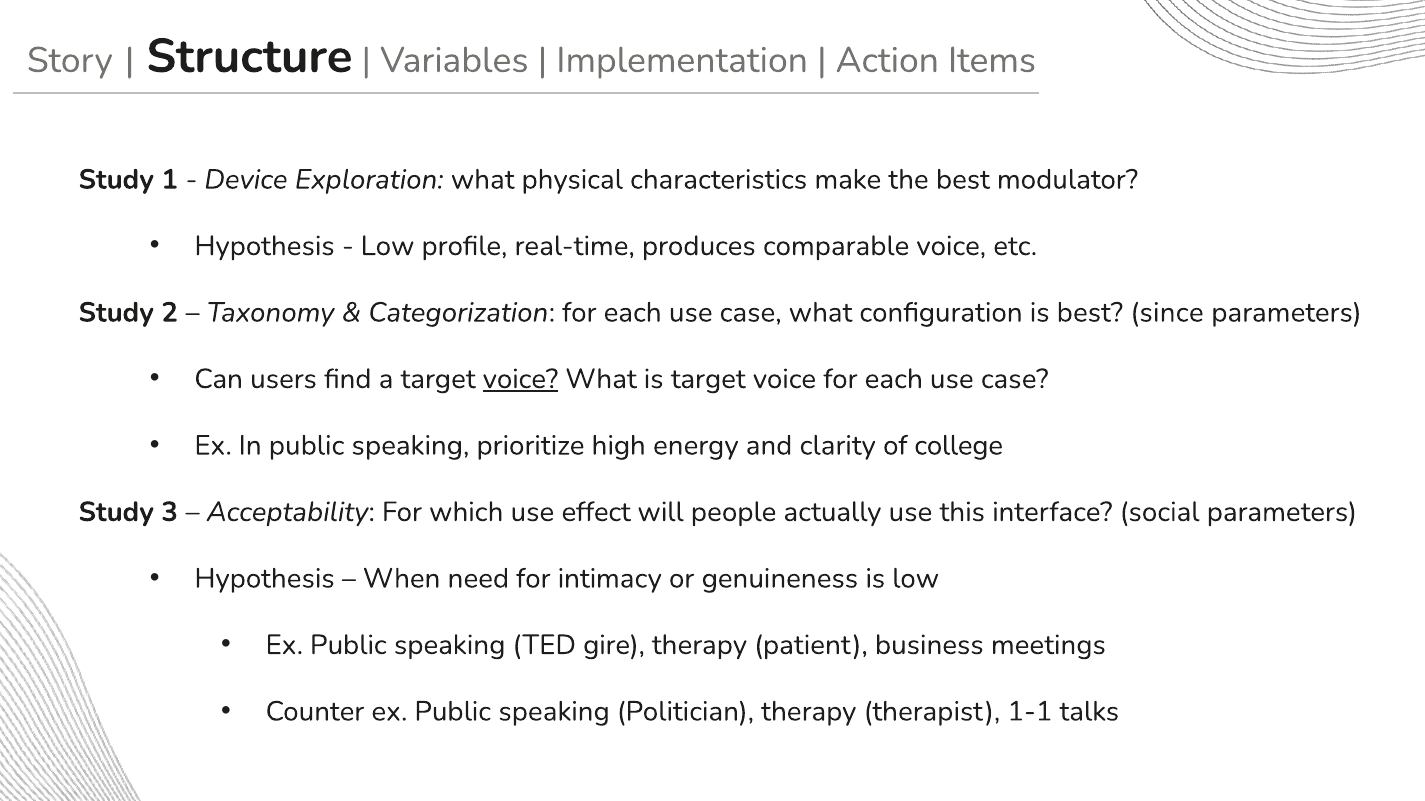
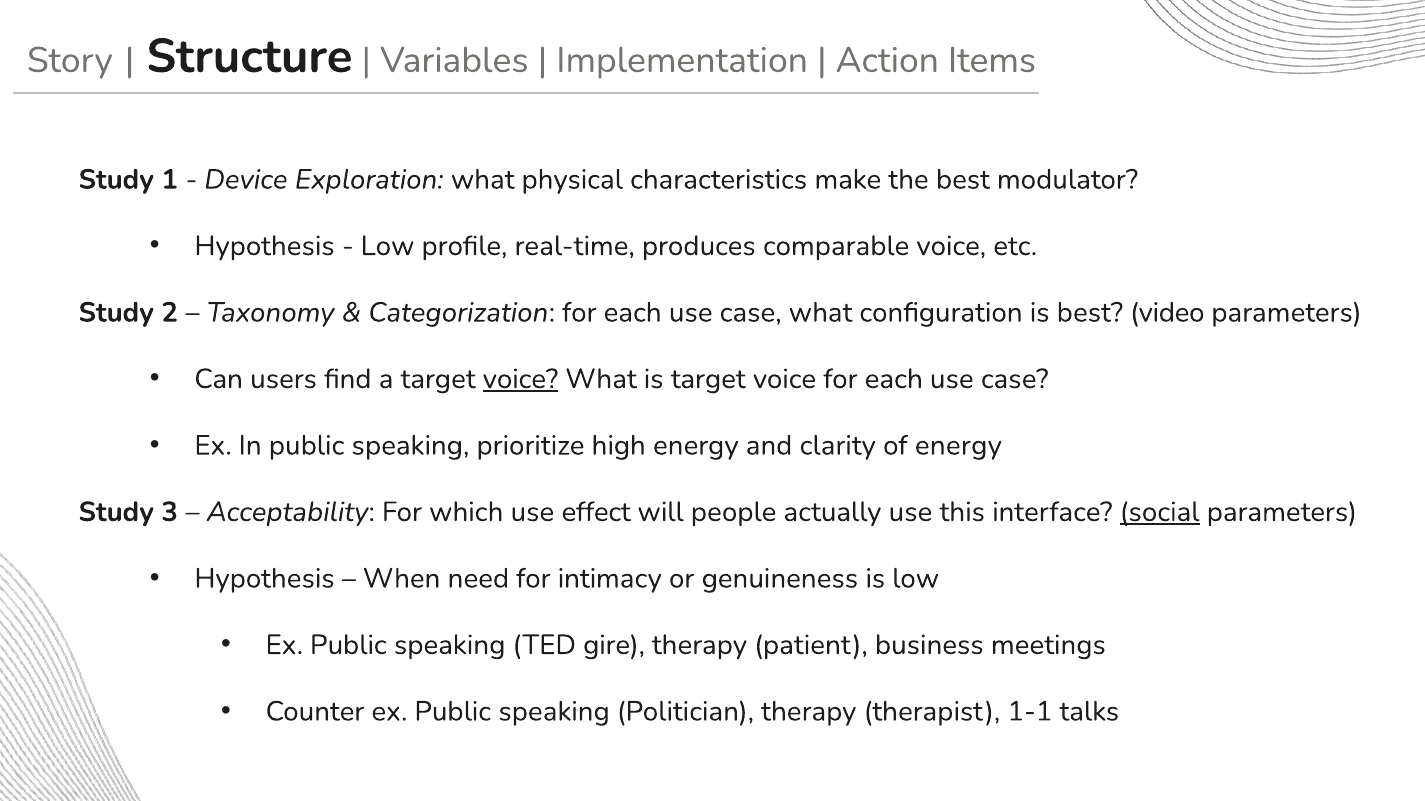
since: since -> video (1167, 313)
of college: college -> energy (958, 446)
social underline: none -> present (1160, 512)
